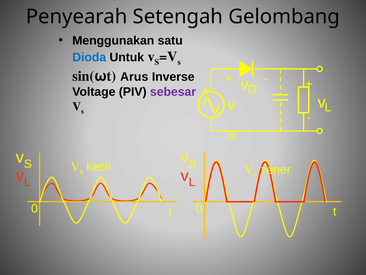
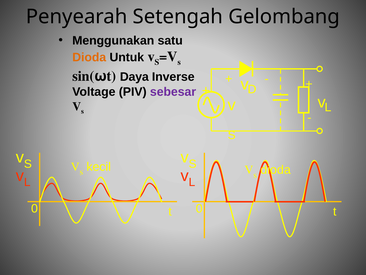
Dioda colour: blue -> orange (89, 57)
Arus: Arus -> Daya (134, 77)
zener: zener -> dioda (276, 170)
